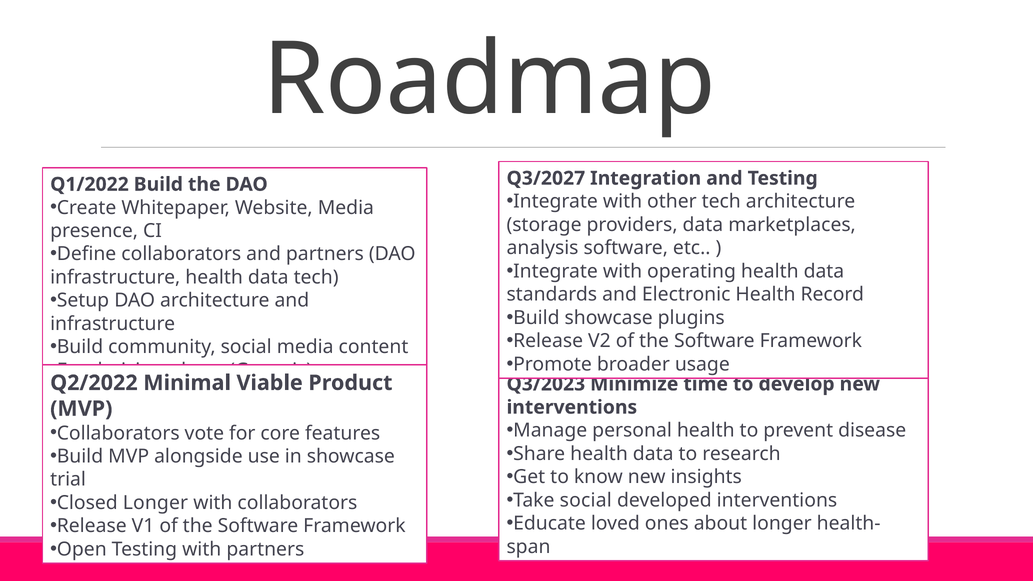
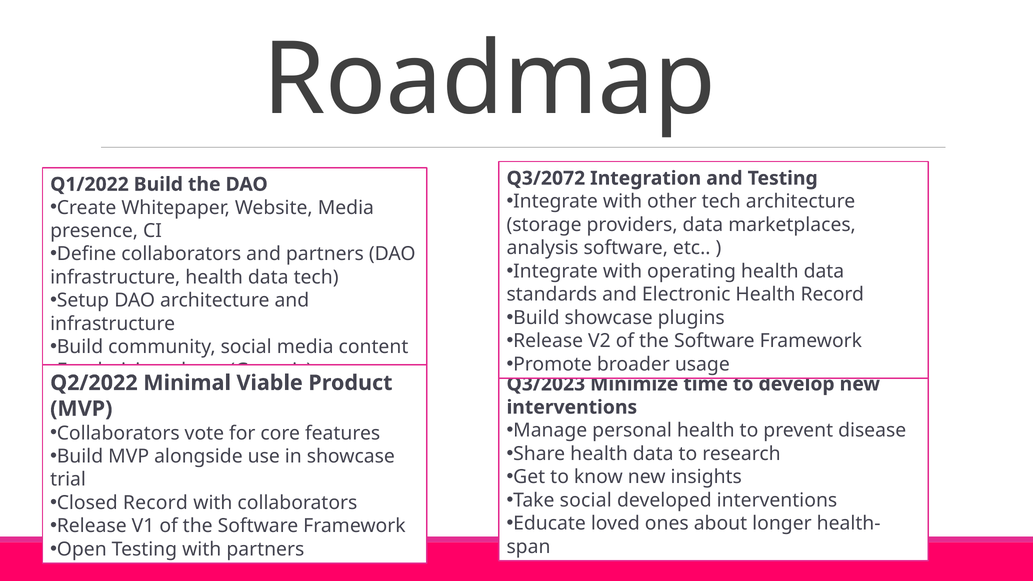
Q3/2027: Q3/2027 -> Q3/2072 (546, 178)
Closed Longer: Longer -> Record (155, 503)
